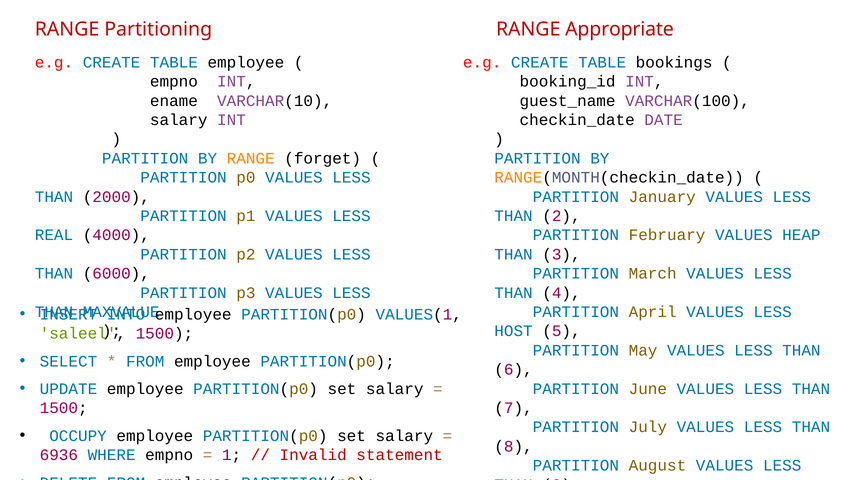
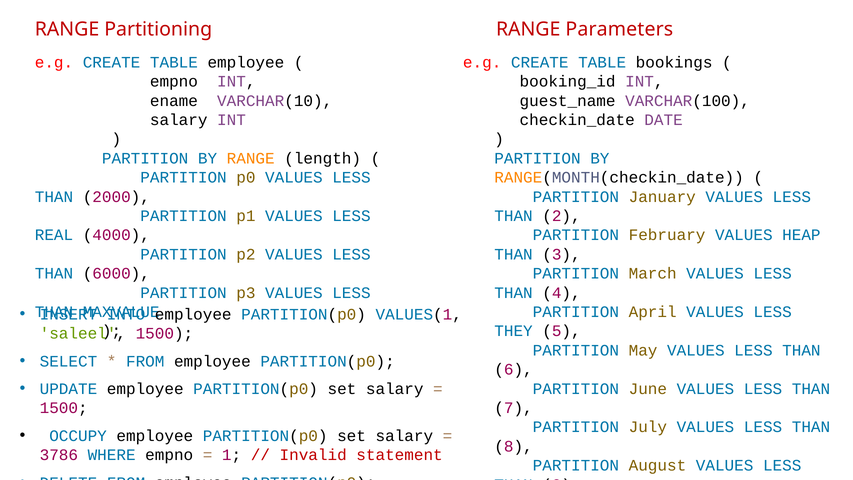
Appropriate: Appropriate -> Parameters (619, 29)
forget: forget -> length (323, 158)
HOST: HOST -> THEY (514, 331)
6936: 6936 -> 3786 (59, 455)
